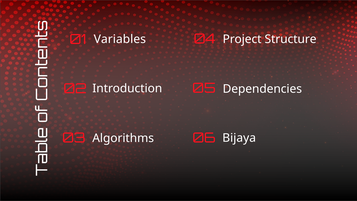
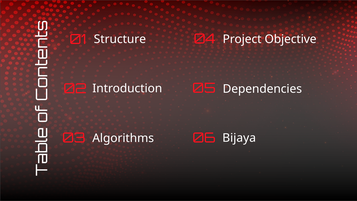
Variables: Variables -> Structure (120, 39)
Structure: Structure -> Objective (291, 39)
